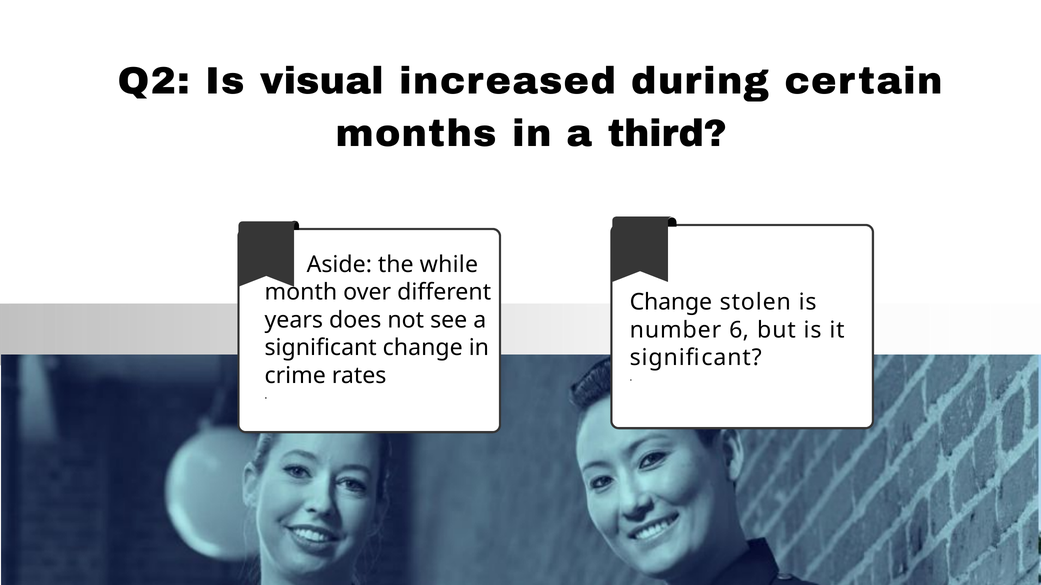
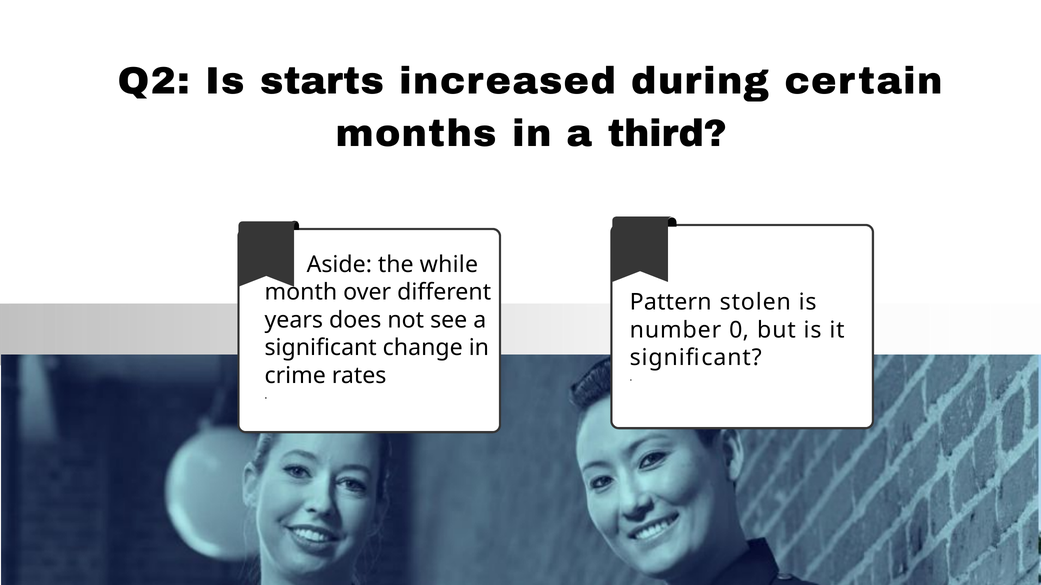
visual: visual -> starts (322, 81)
Change: Change -> Pattern (671, 302)
6: 6 -> 0 (739, 330)
